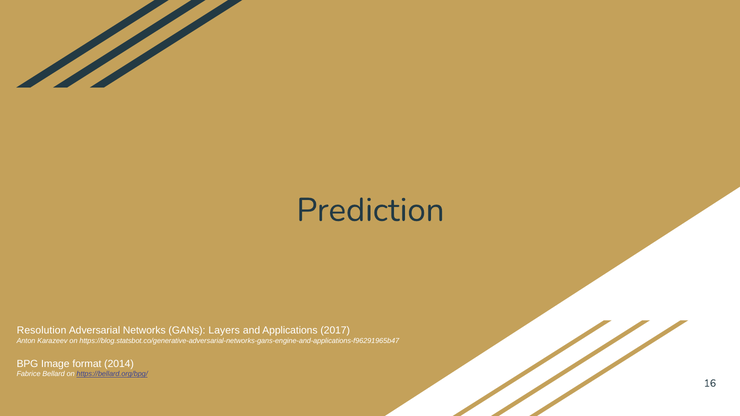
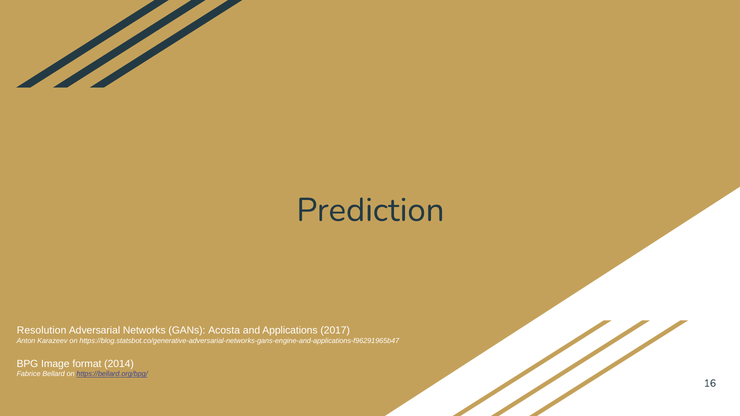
Layers: Layers -> Acosta (224, 331)
